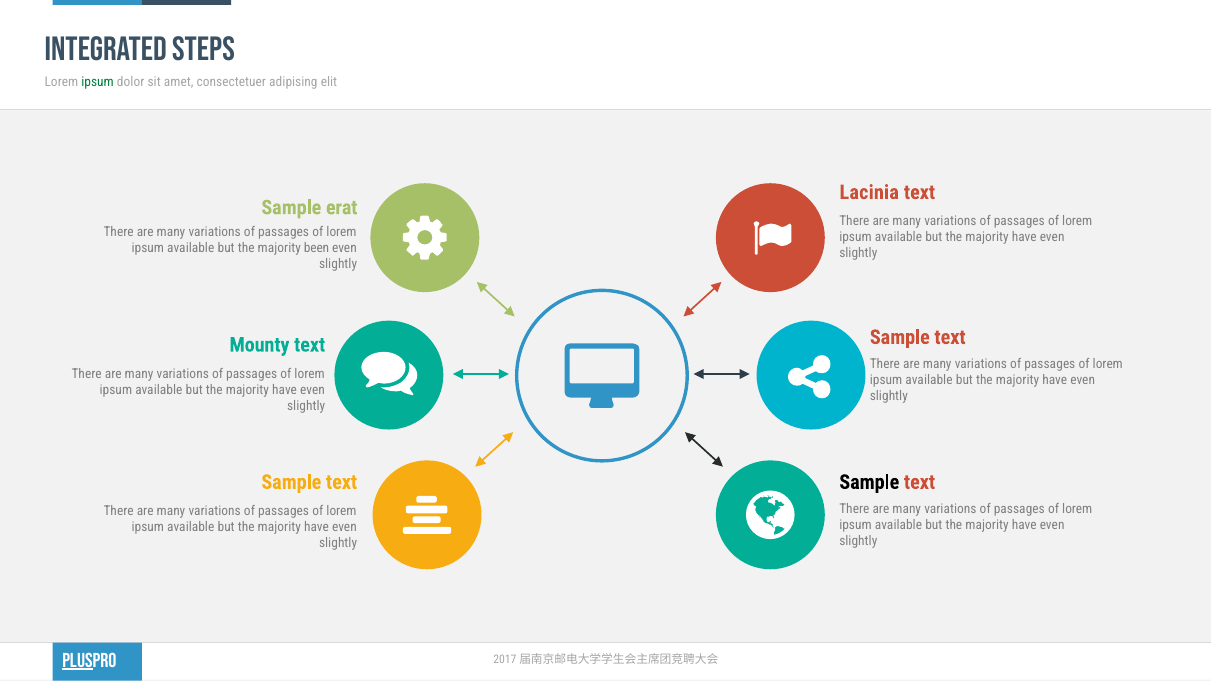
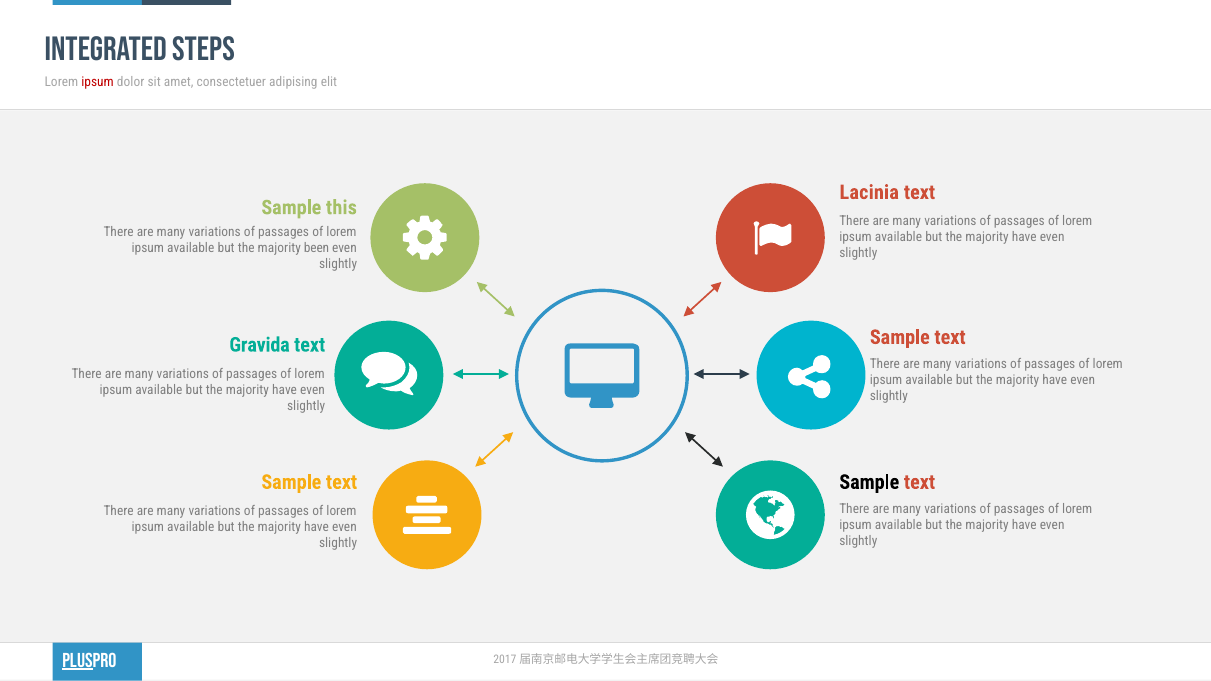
ipsum colour: green -> red (98, 82)
erat: erat -> this (341, 208)
Mounty: Mounty -> Gravida (260, 345)
